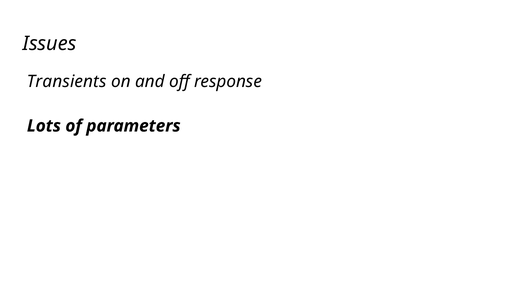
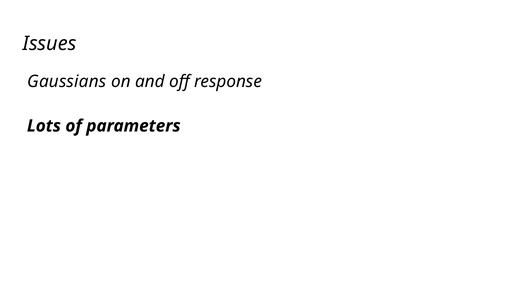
Transients: Transients -> Gaussians (67, 81)
